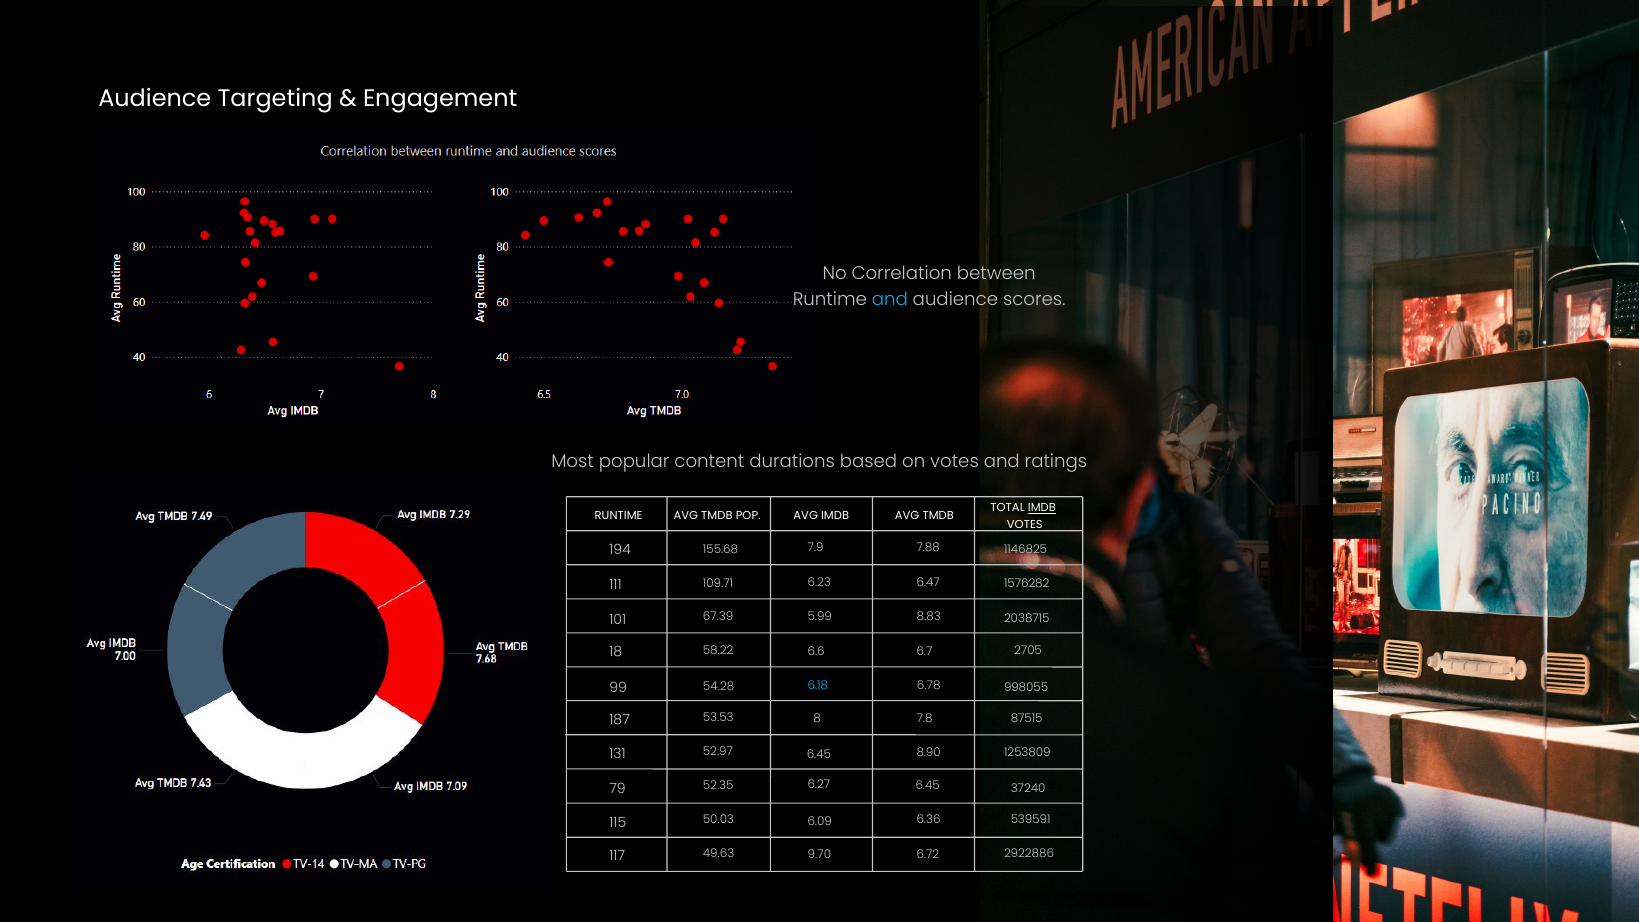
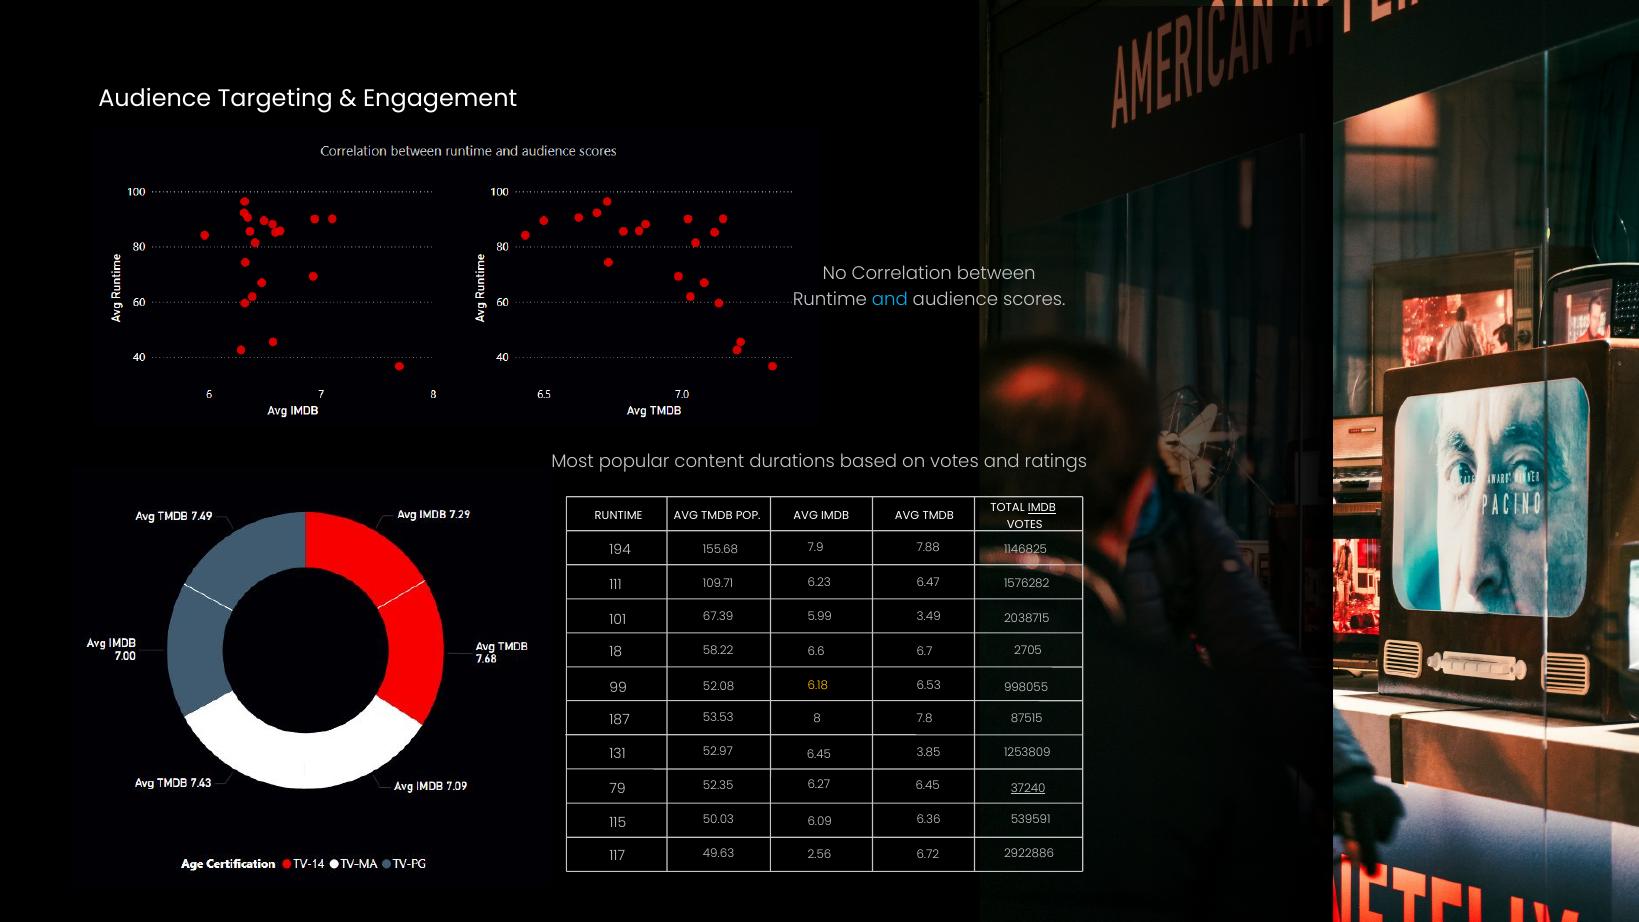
8.83: 8.83 -> 3.49 (929, 617)
6.18 colour: light blue -> yellow (818, 686)
6.78: 6.78 -> 6.53 (929, 686)
54.28: 54.28 -> 52.08 (719, 686)
8.90: 8.90 -> 3.85 (929, 753)
37240 underline: none -> present (1028, 788)
9.70: 9.70 -> 2.56 (820, 855)
